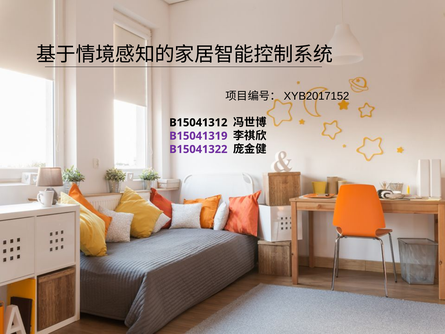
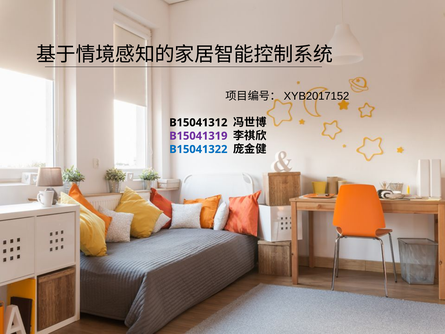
B15041322 colour: purple -> blue (198, 149)
